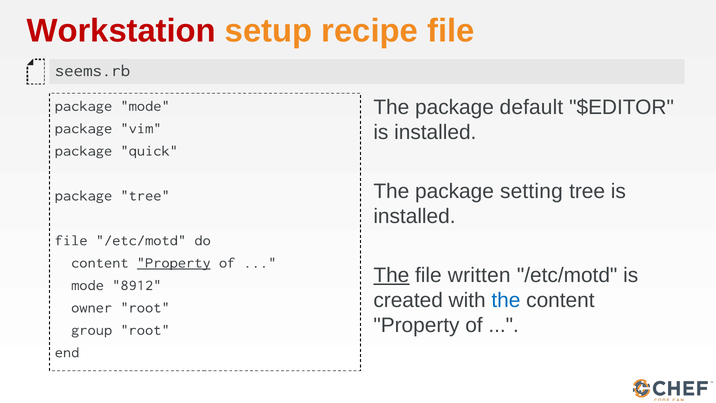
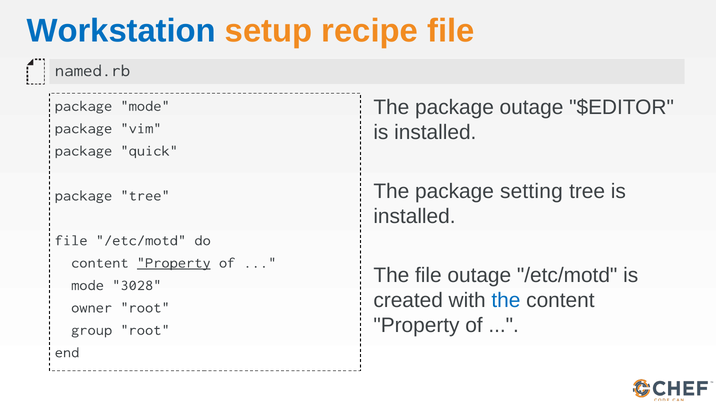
Workstation colour: red -> blue (121, 31)
seems.rb: seems.rb -> named.rb (92, 70)
package default: default -> outage (531, 107)
The underline: present -> none (391, 275)
file written: written -> outage (479, 275)
8912: 8912 -> 3028 (137, 285)
